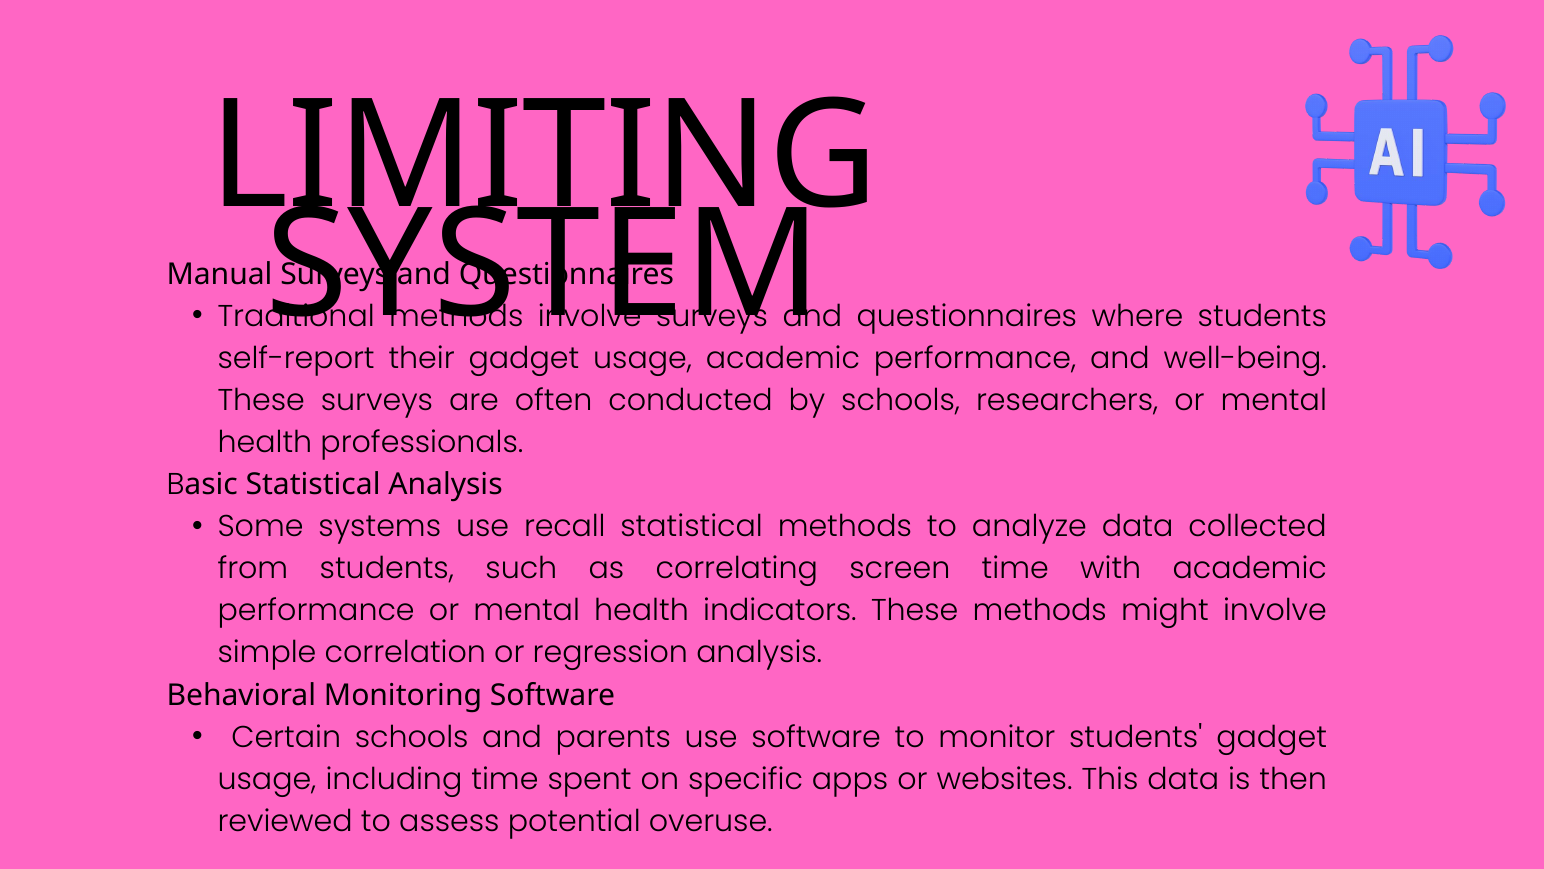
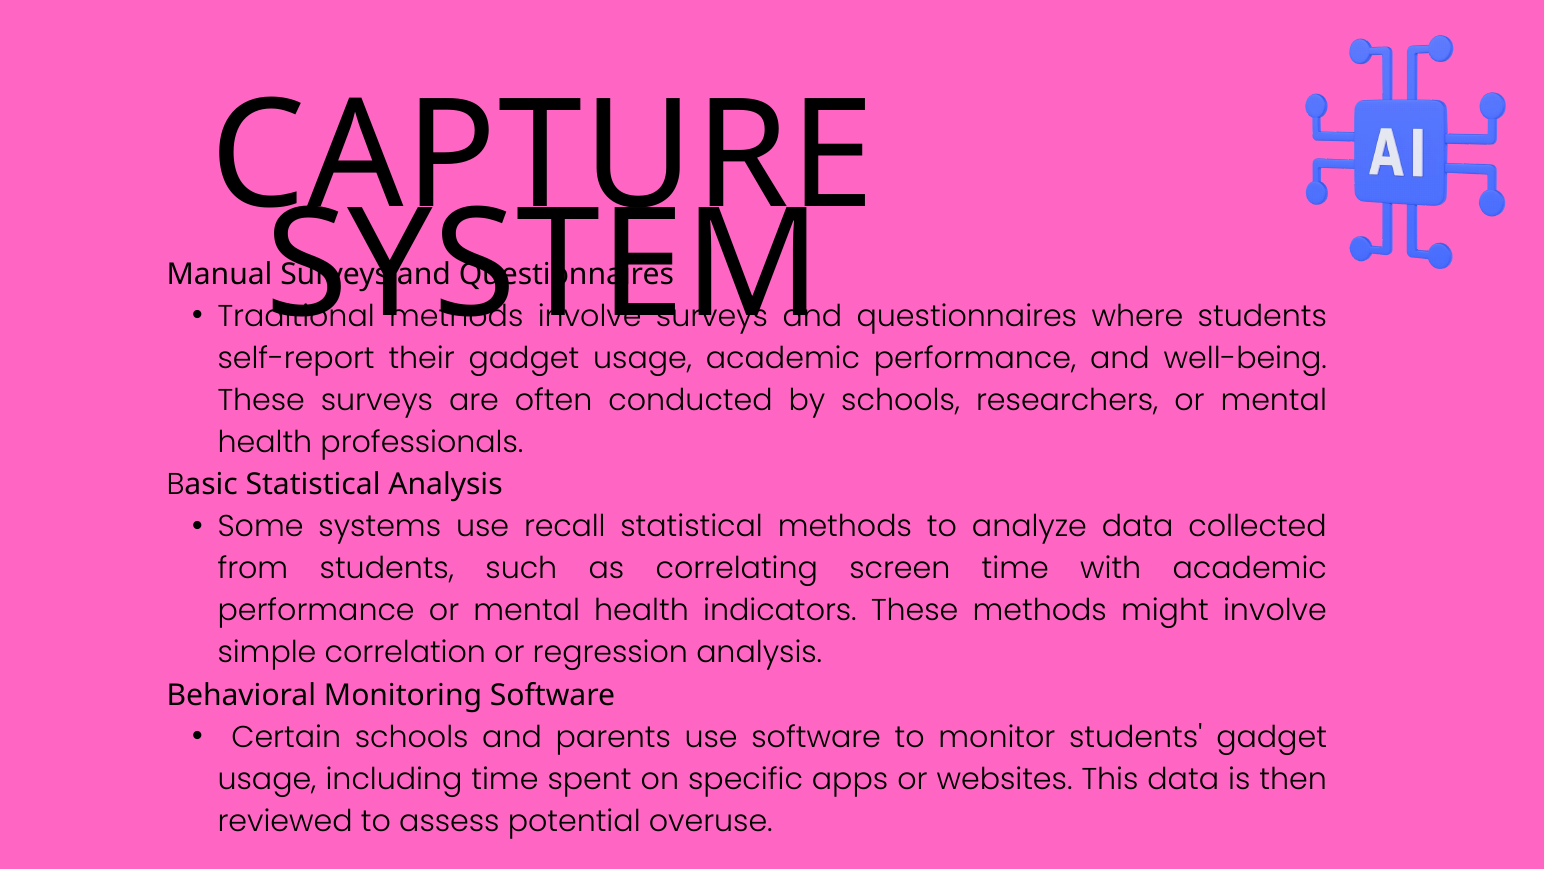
LIMITING: LIMITING -> CAPTURE (543, 157)
